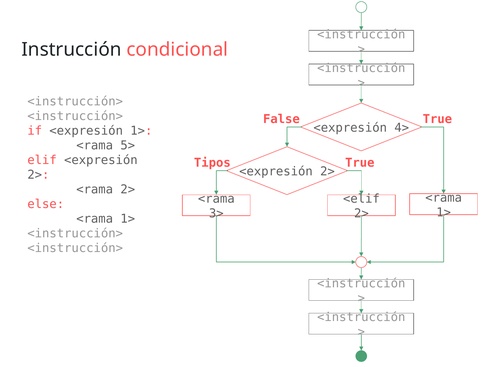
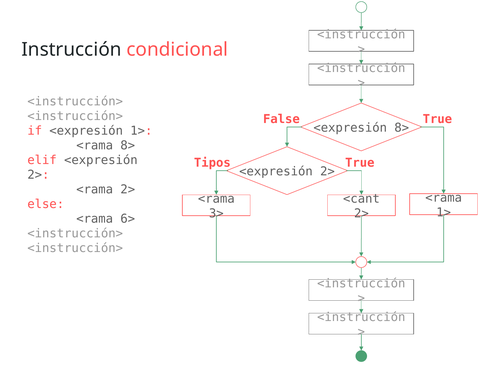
<expresión 4>: 4> -> 8> (402, 128)
<rama 5>: 5> -> 8> (128, 145)
<elif: <elif -> <cant (361, 199)
1>: 1> -> 6> (128, 219)
